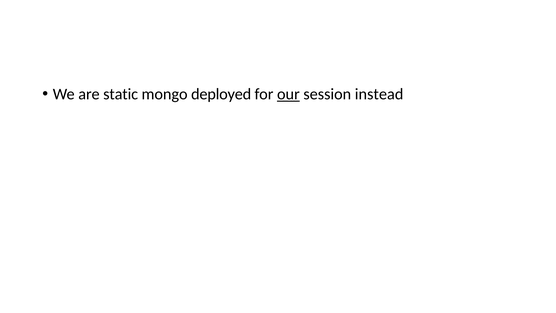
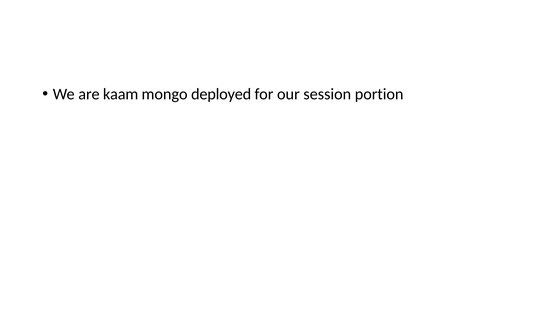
static: static -> kaam (121, 94)
our underline: present -> none (288, 94)
instead: instead -> portion (379, 94)
